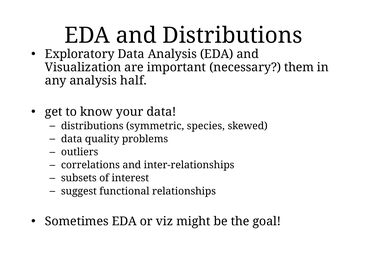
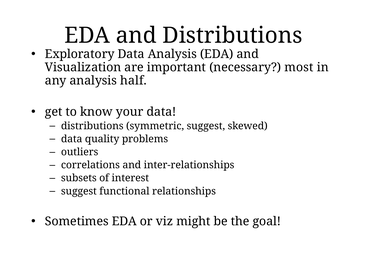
them: them -> most (299, 67)
symmetric species: species -> suggest (206, 126)
